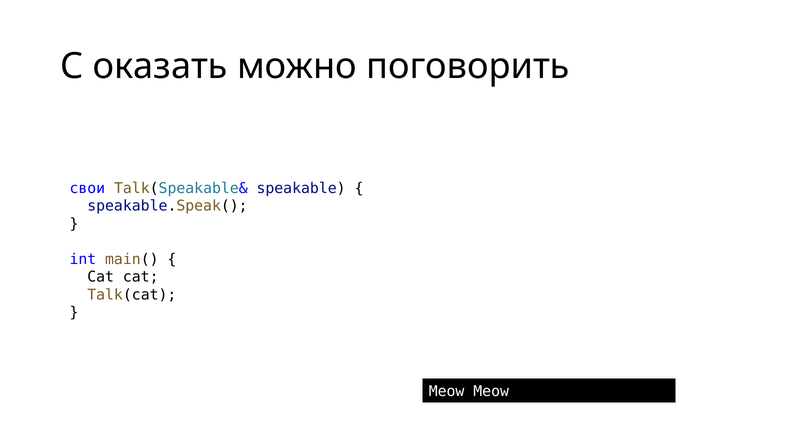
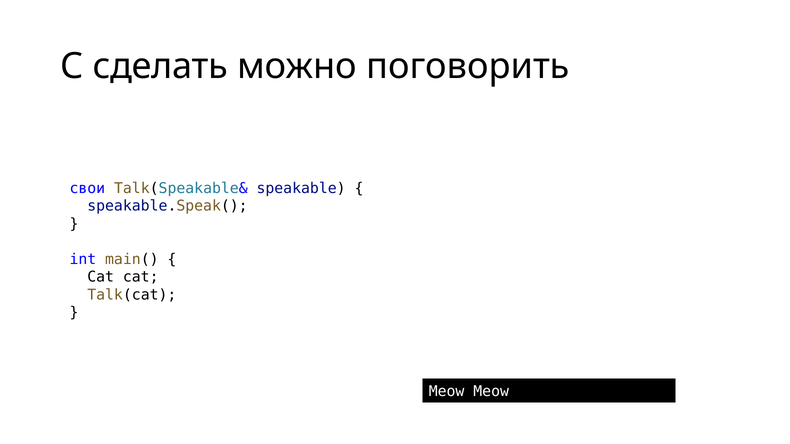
оказать: оказать -> сделать (160, 66)
